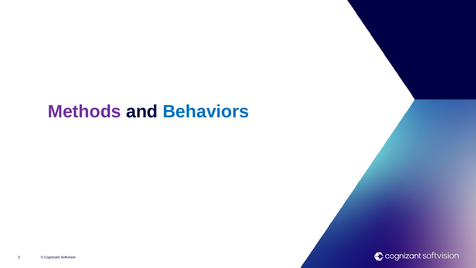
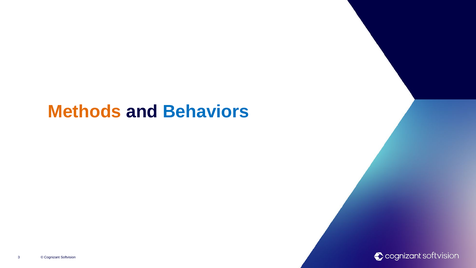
Methods colour: purple -> orange (84, 112)
